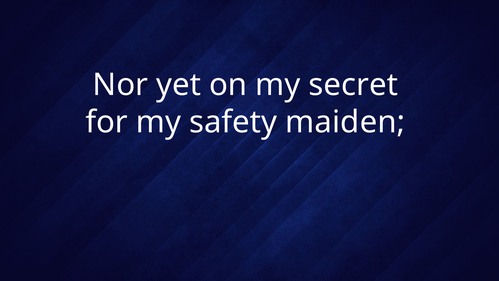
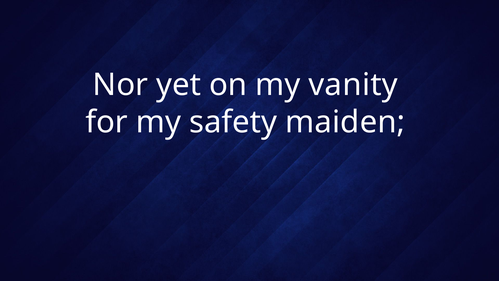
secret: secret -> vanity (353, 85)
